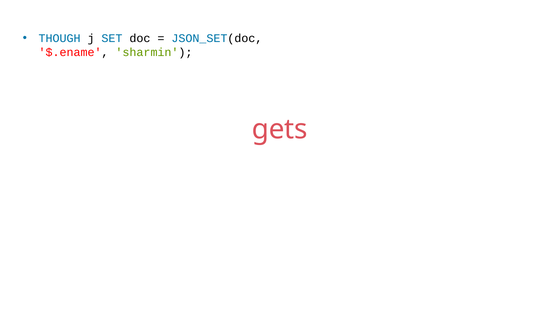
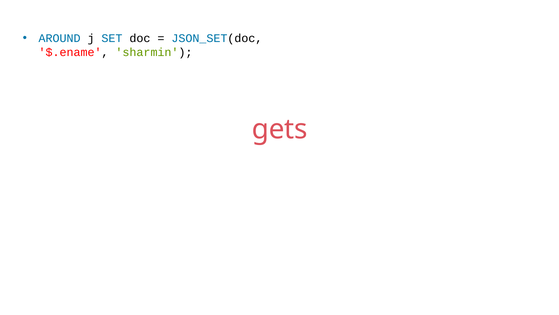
THOUGH: THOUGH -> AROUND (60, 38)
